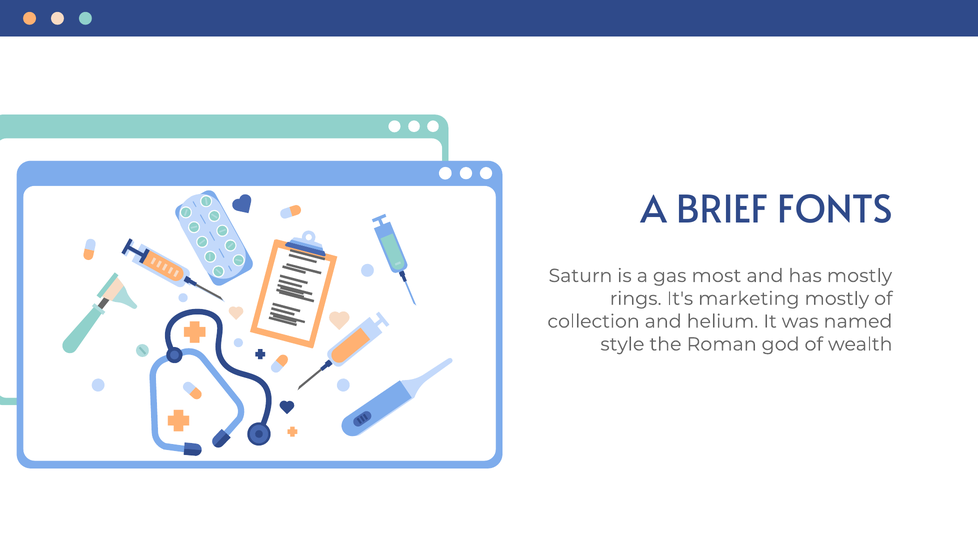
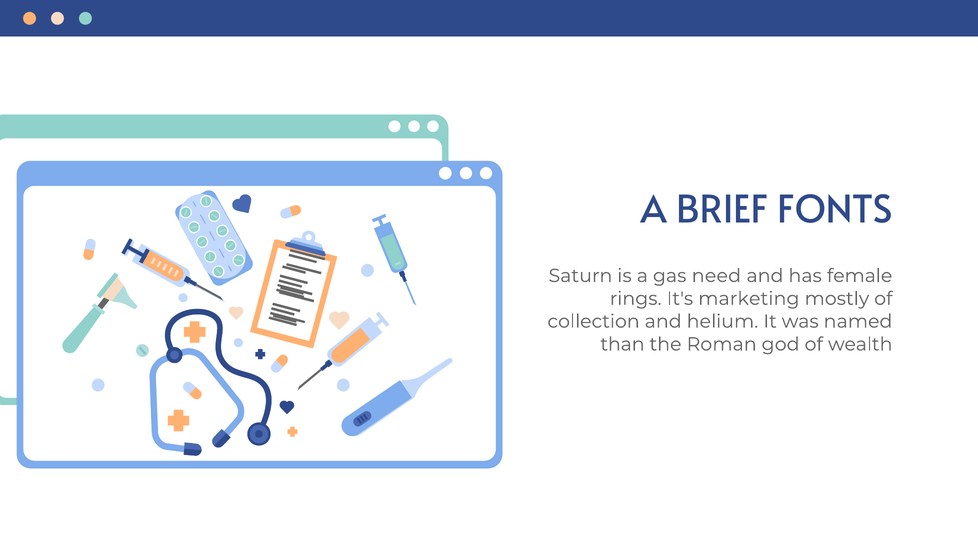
most: most -> need (716, 276)
has mostly: mostly -> female (860, 276)
style: style -> than (622, 344)
